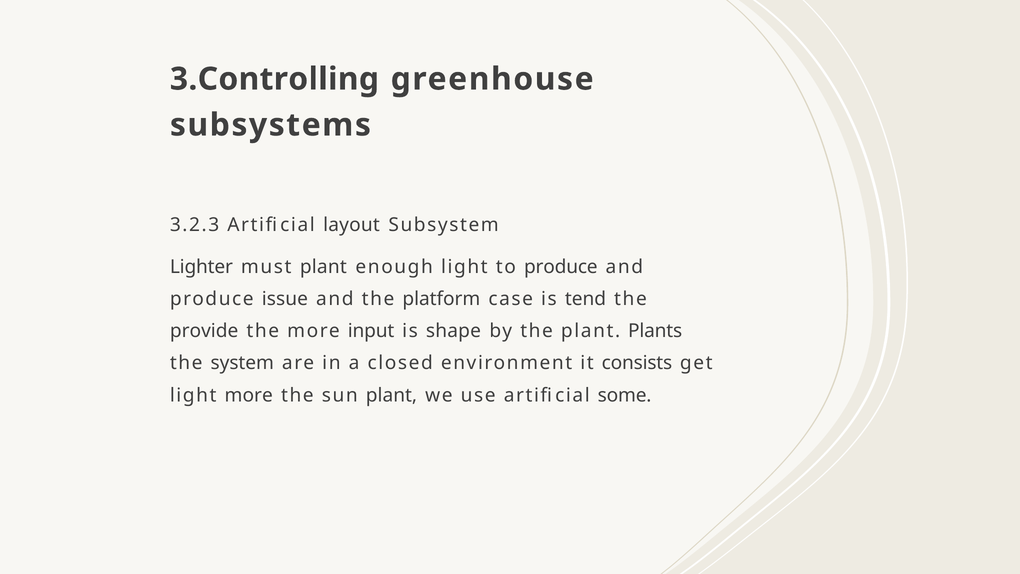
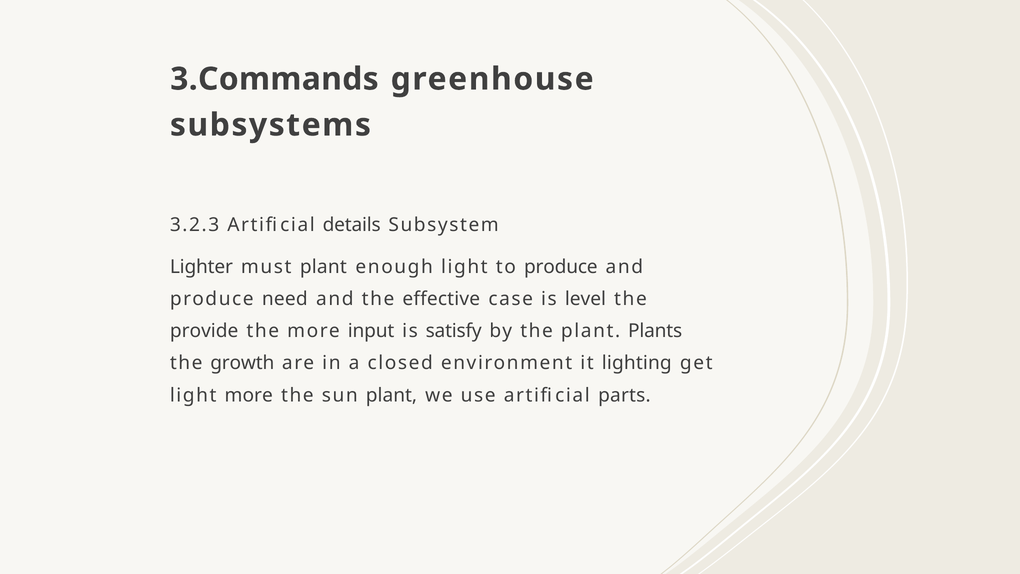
3.Controlling: 3.Controlling -> 3.Commands (274, 79)
layout: layout -> details (352, 225)
issue: issue -> need (285, 299)
platform: platform -> effective (441, 299)
tend: tend -> level (585, 299)
shape: shape -> satisfy (454, 331)
system: system -> growth (242, 363)
consists: consists -> lighting (637, 363)
some: some -> parts (624, 395)
